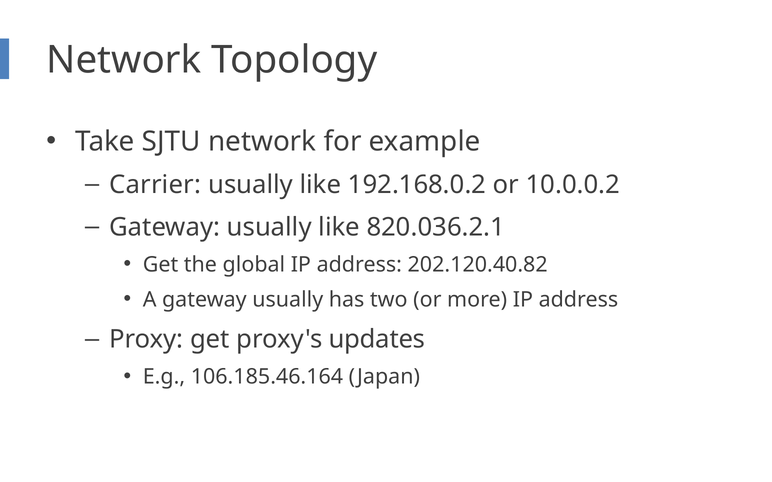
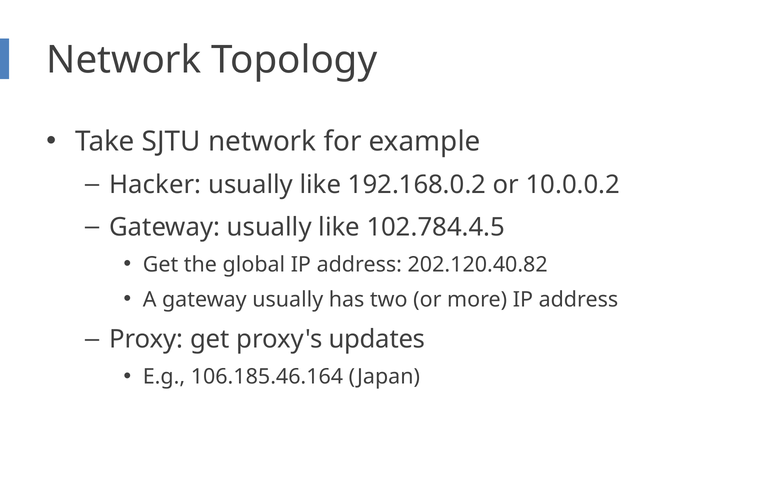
Carrier: Carrier -> Hacker (155, 185)
820.036.2.1: 820.036.2.1 -> 102.784.4.5 (436, 227)
